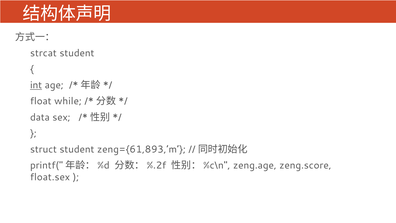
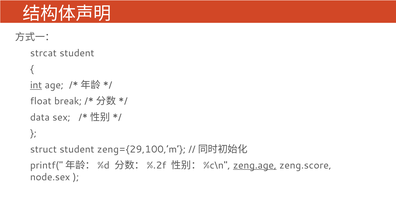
while: while -> break (68, 101)
zeng={61,893,’m: zeng={61,893,’m -> zeng={29,100,’m (141, 149)
zeng.age underline: none -> present (255, 165)
float.sex: float.sex -> node.sex (50, 177)
